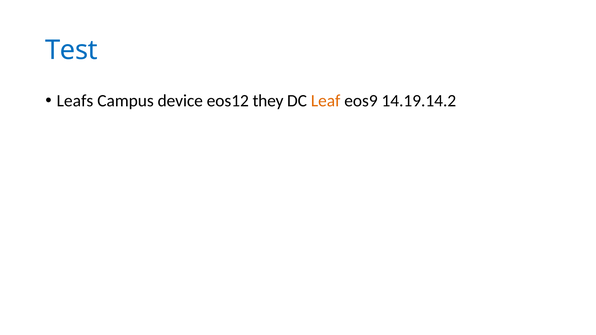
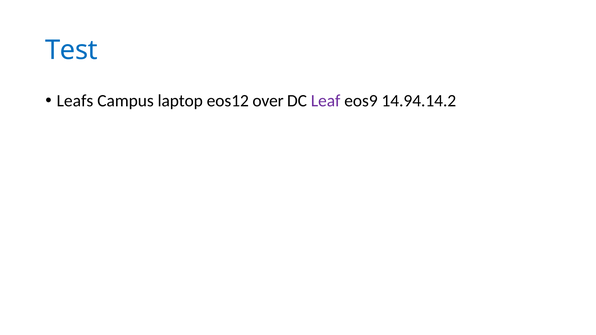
device: device -> laptop (180, 101)
they: they -> over (268, 101)
Leaf colour: orange -> purple (326, 101)
14.19.14.2: 14.19.14.2 -> 14.94.14.2 (419, 101)
